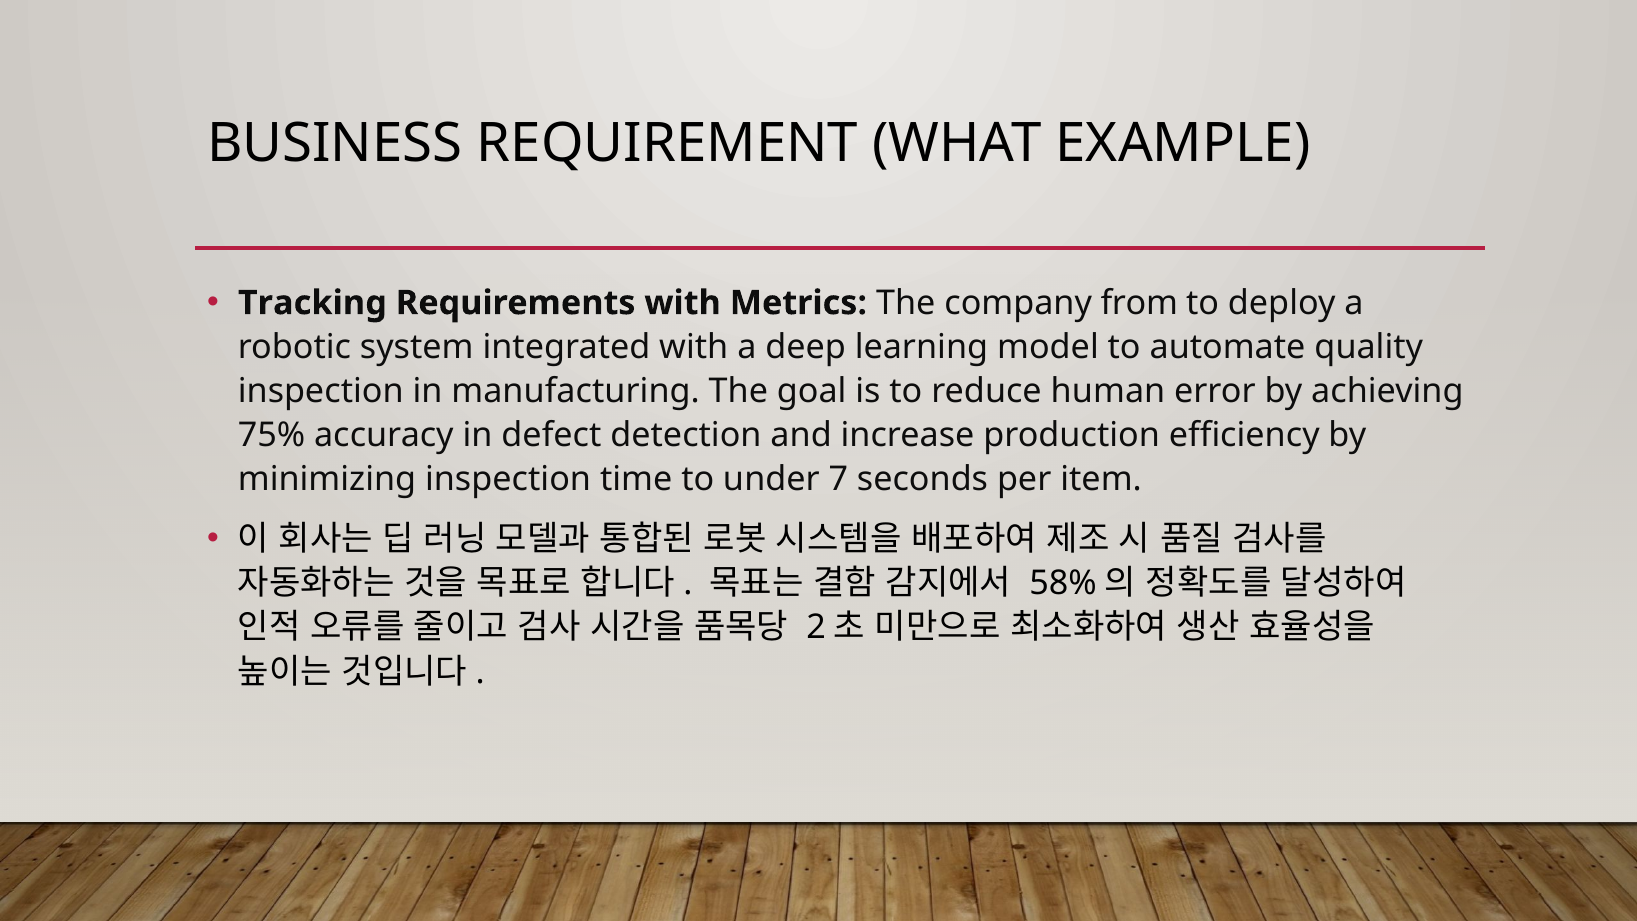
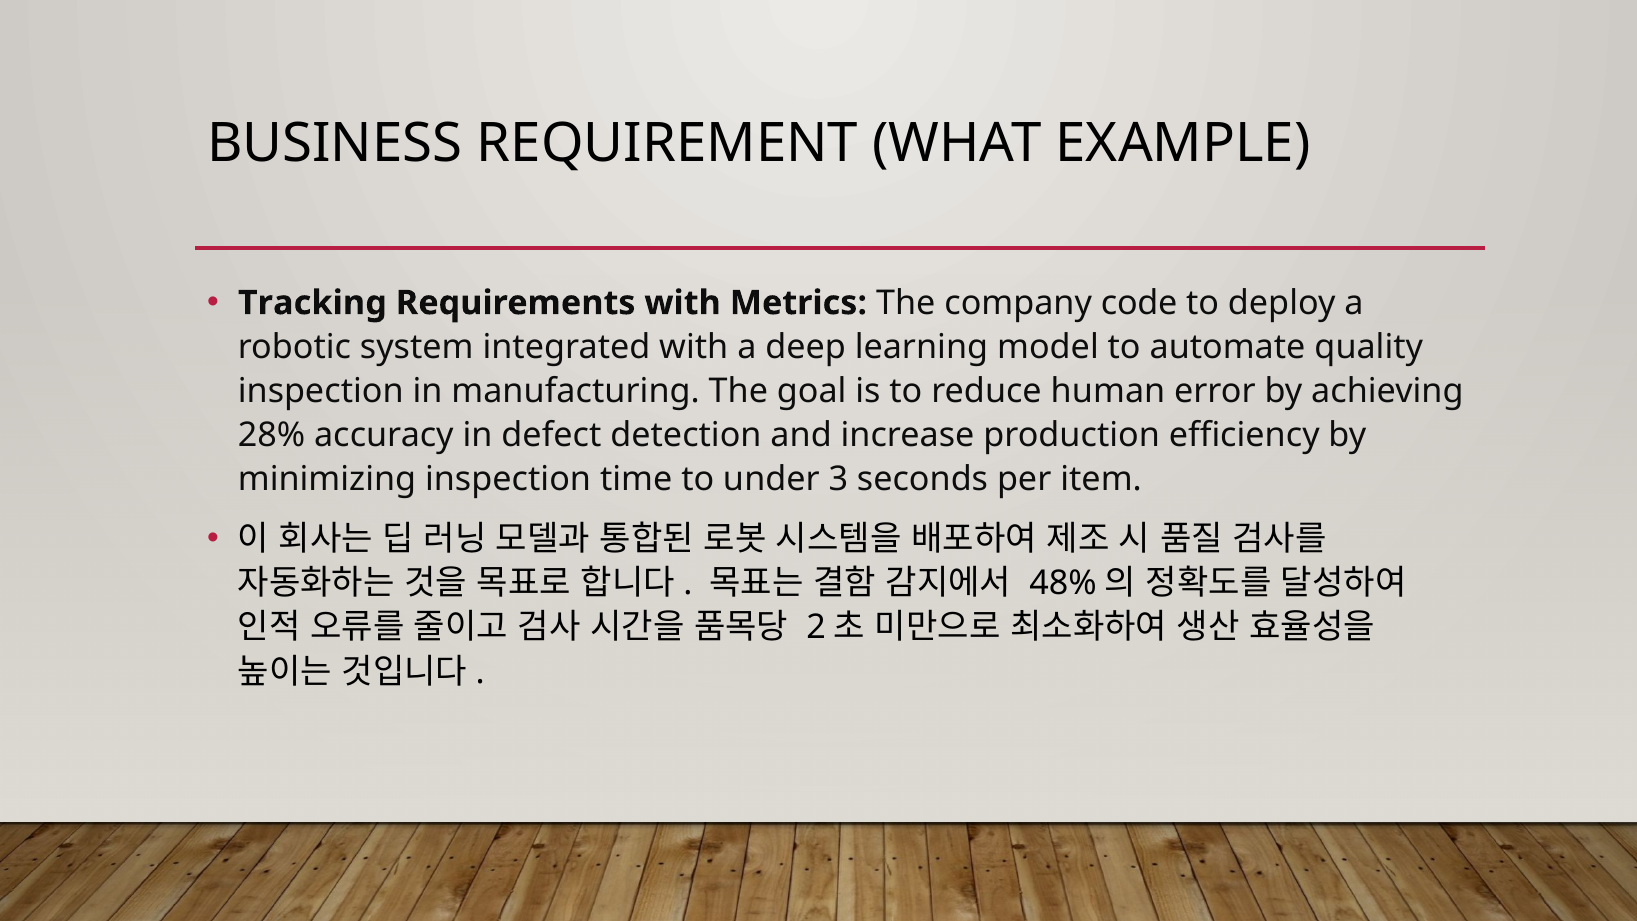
from: from -> code (1139, 303)
75%: 75% -> 28% (272, 435)
7: 7 -> 3 (838, 480)
58%: 58% -> 48% (1063, 583)
